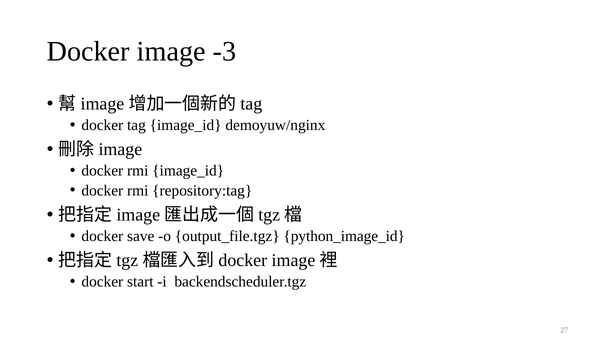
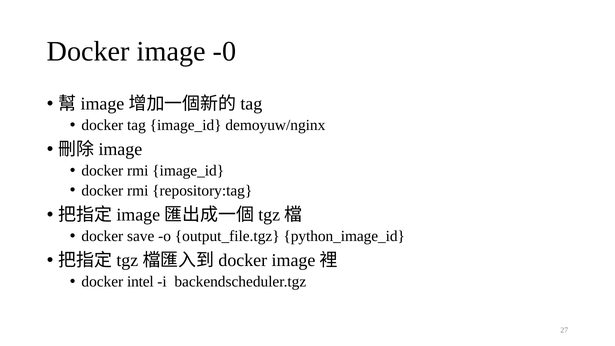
-3: -3 -> -0 (224, 52)
start: start -> intel (140, 282)
